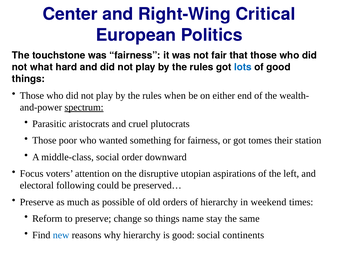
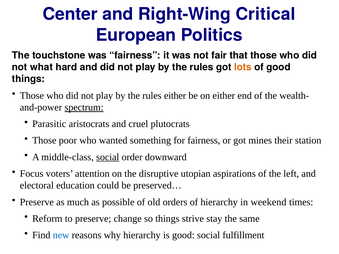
lots colour: blue -> orange (243, 67)
rules when: when -> either (175, 96)
tomes: tomes -> mines (260, 141)
social underline: none -> present (108, 157)
following: following -> education (75, 186)
name: name -> strive (193, 219)
continents: continents -> fulfillment (243, 235)
